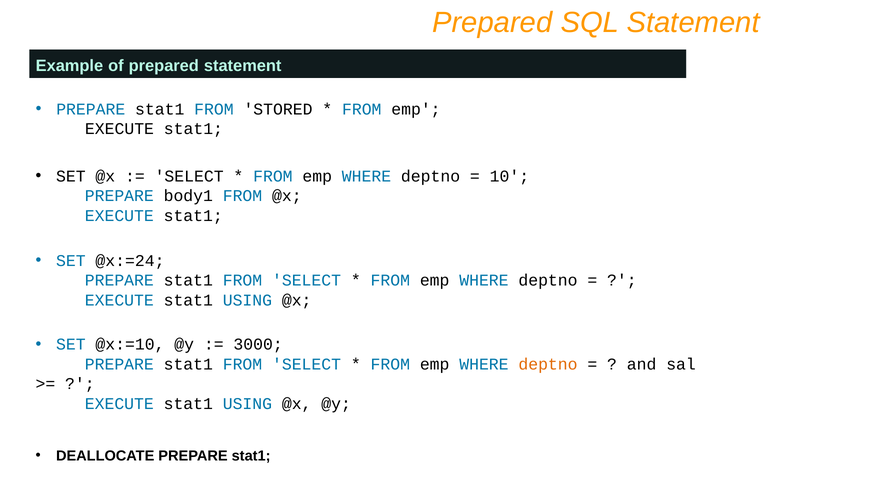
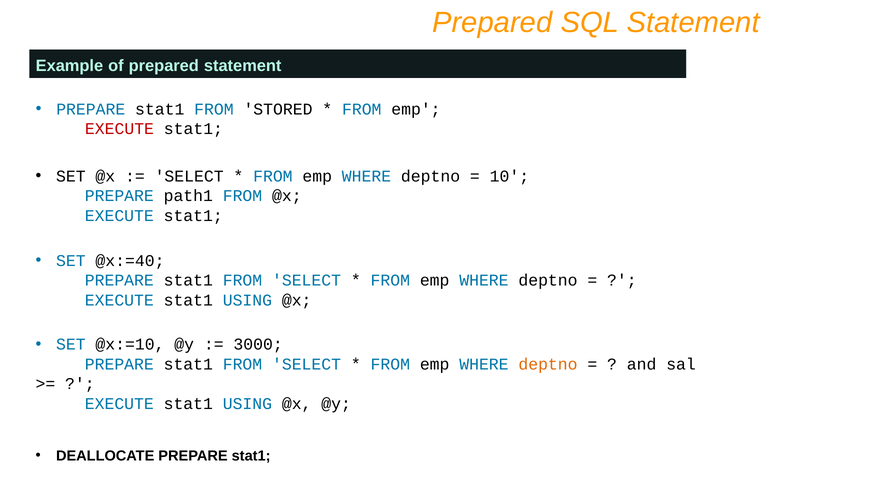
EXECUTE colour: black -> red (119, 129)
body1: body1 -> path1 (188, 196)
@x:=24: @x:=24 -> @x:=40 (130, 261)
